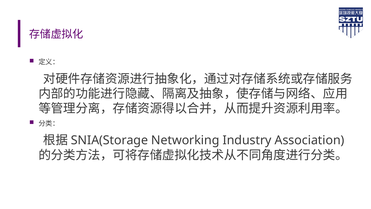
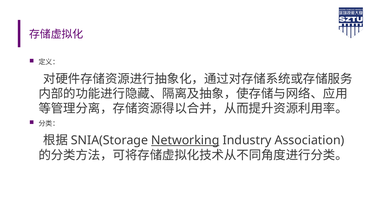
Networking underline: none -> present (185, 140)
